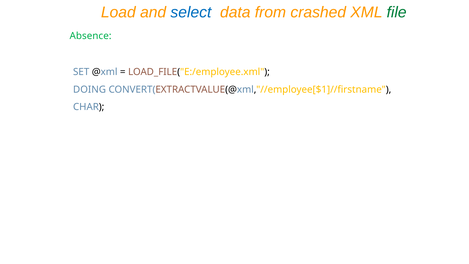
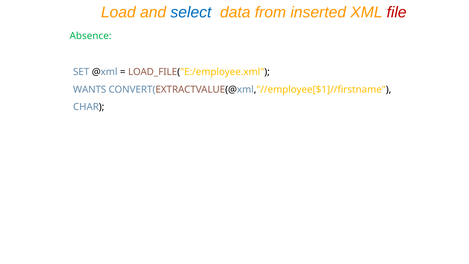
crashed: crashed -> inserted (318, 12)
file colour: green -> red (397, 12)
DOING: DOING -> WANTS (90, 89)
